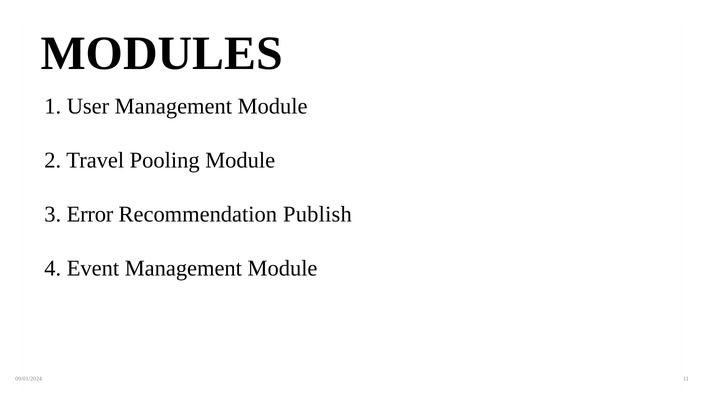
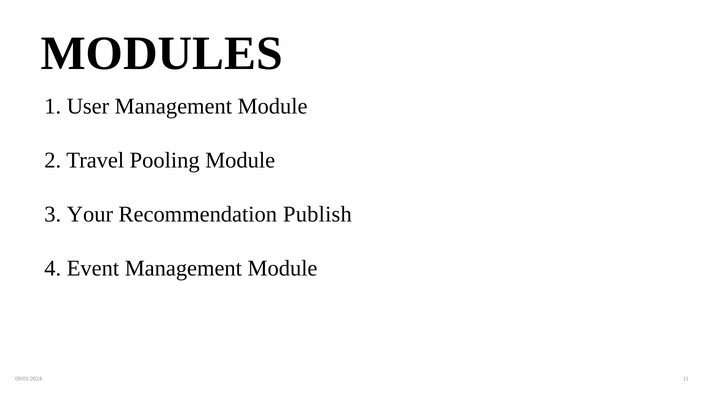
Error: Error -> Your (90, 215)
